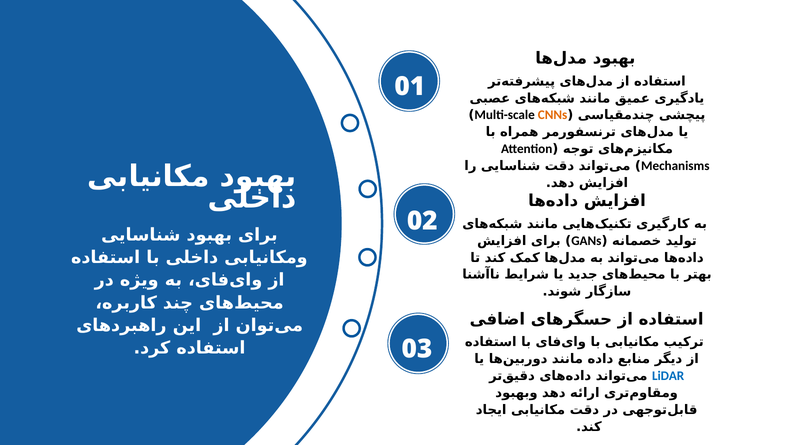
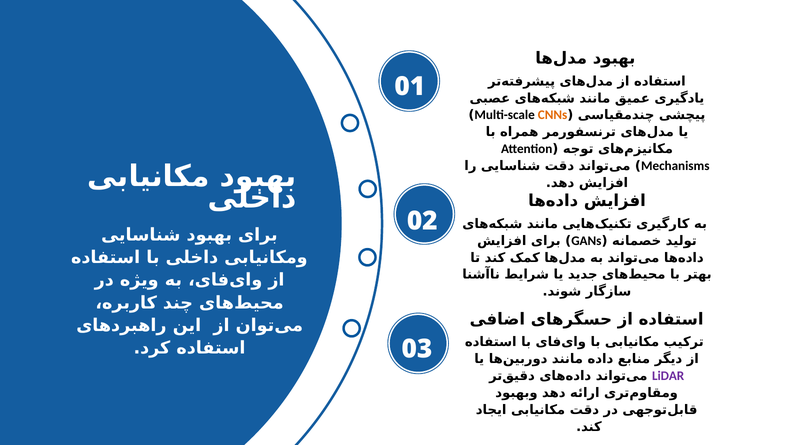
LiDAR colour: blue -> purple (668, 376)
